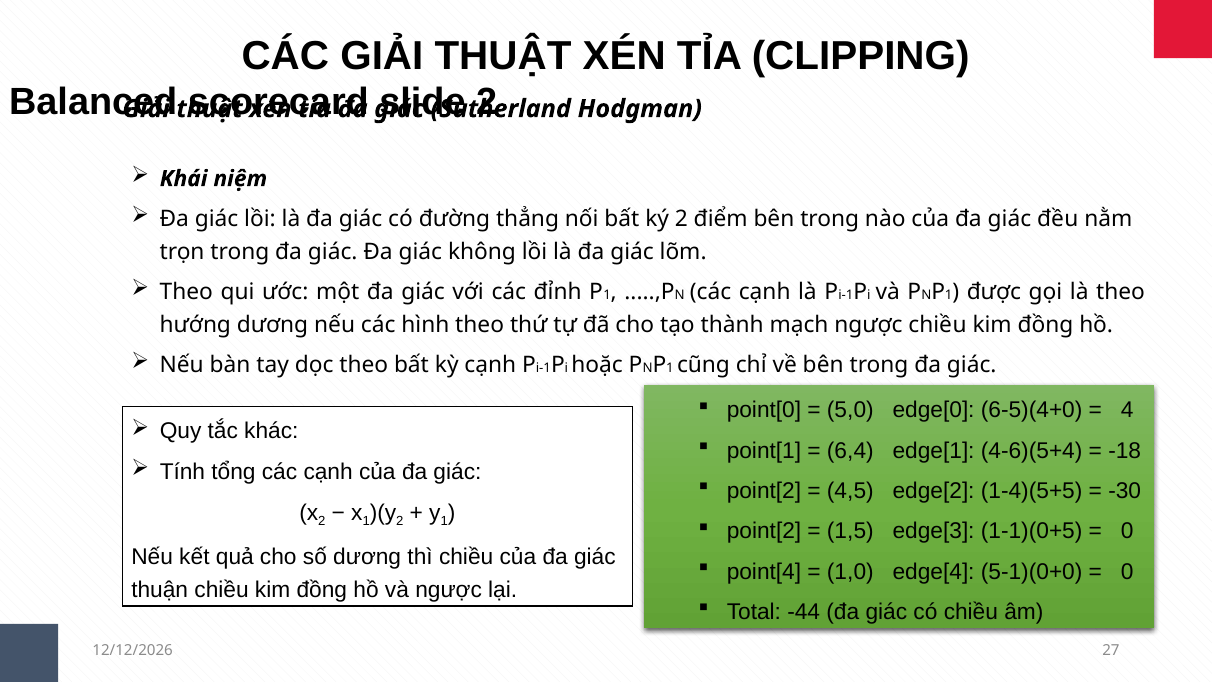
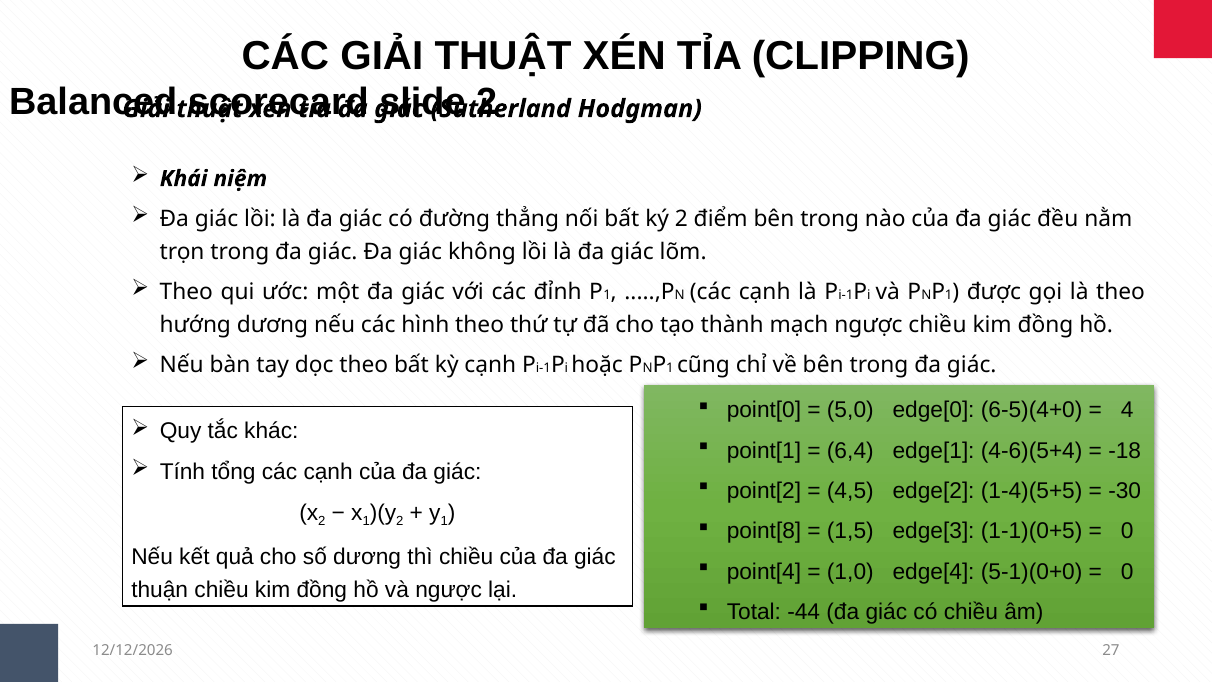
point[2: point[2 -> point[8 (764, 531)
